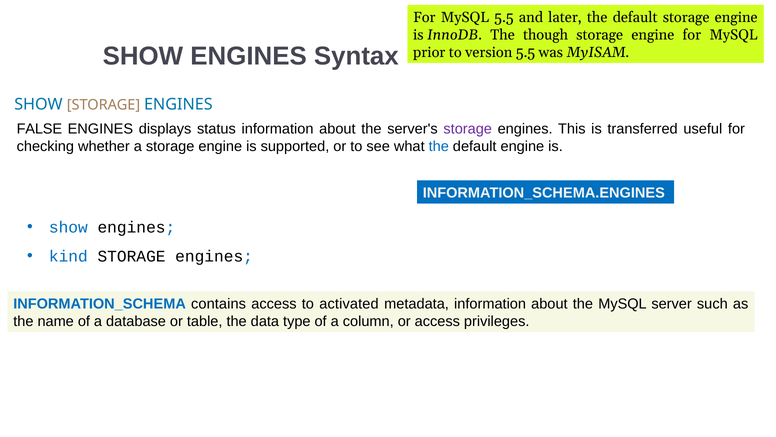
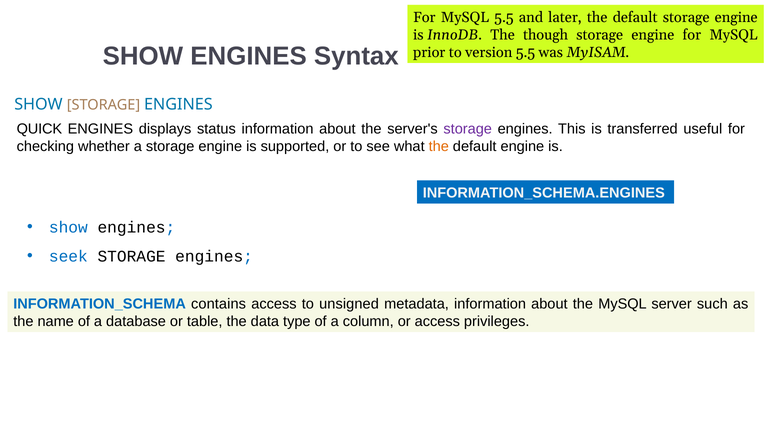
FALSE: FALSE -> QUICK (39, 129)
the colour: blue -> orange (439, 146)
kind: kind -> seek (68, 256)
activated: activated -> unsigned (349, 304)
